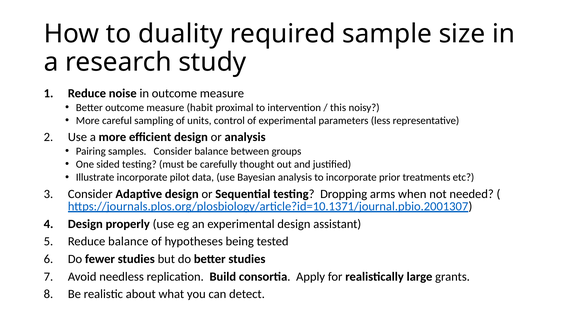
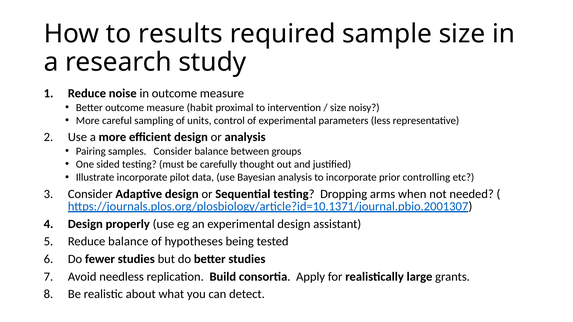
duality: duality -> results (181, 34)
this: this -> size (338, 108)
treatments: treatments -> controlling (426, 178)
